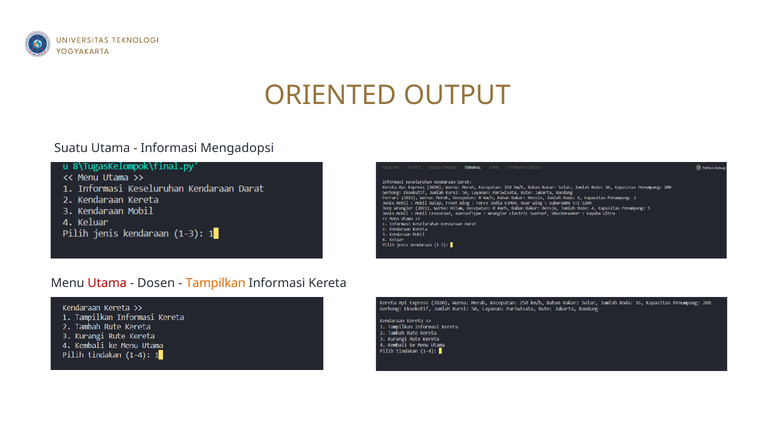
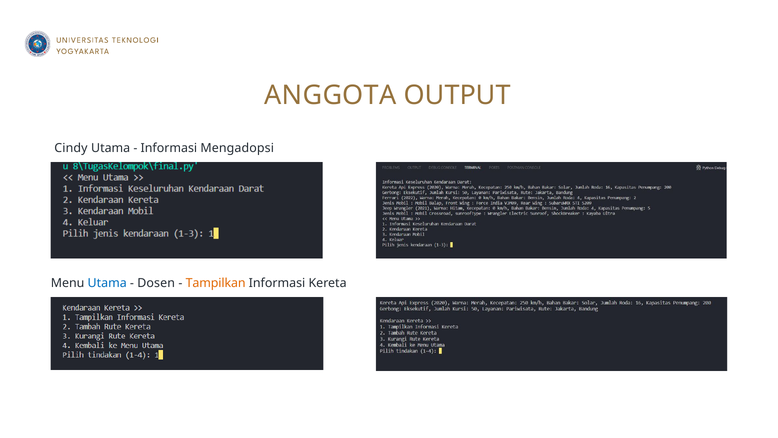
ORIENTED: ORIENTED -> ANGGOTA (330, 95)
Suatu: Suatu -> Cindy (71, 148)
Utama colour: red -> blue (107, 283)
